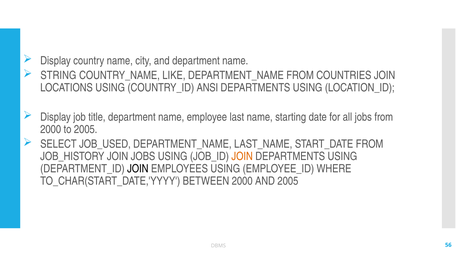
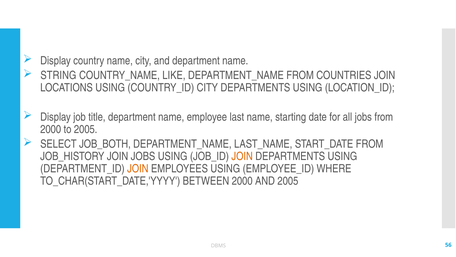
COUNTRY_ID ANSI: ANSI -> CITY (207, 88)
JOB_USED: JOB_USED -> JOB_BOTH (105, 144)
JOIN colour: black -> orange (138, 168)
